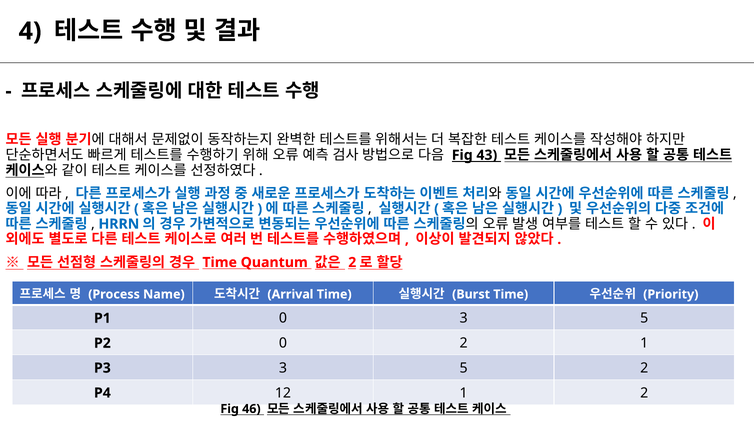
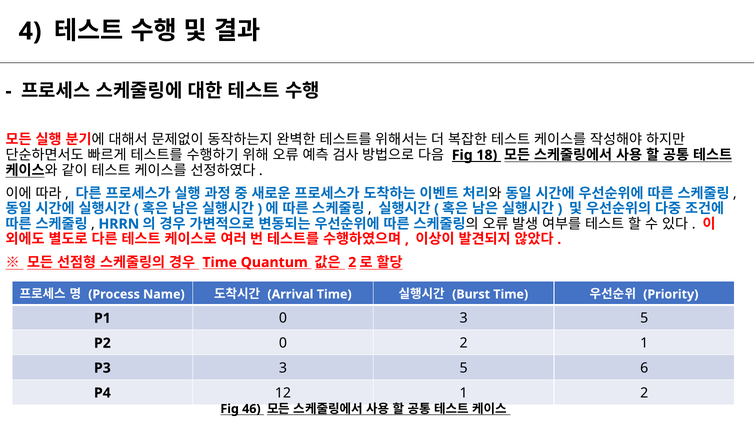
43: 43 -> 18 (487, 155)
5 2: 2 -> 6 (644, 368)
